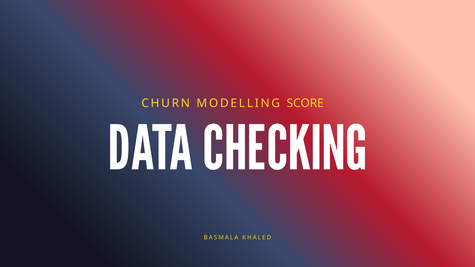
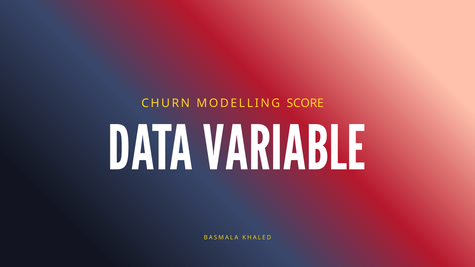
CHECKING: CHECKING -> VARIABLE (285, 149)
